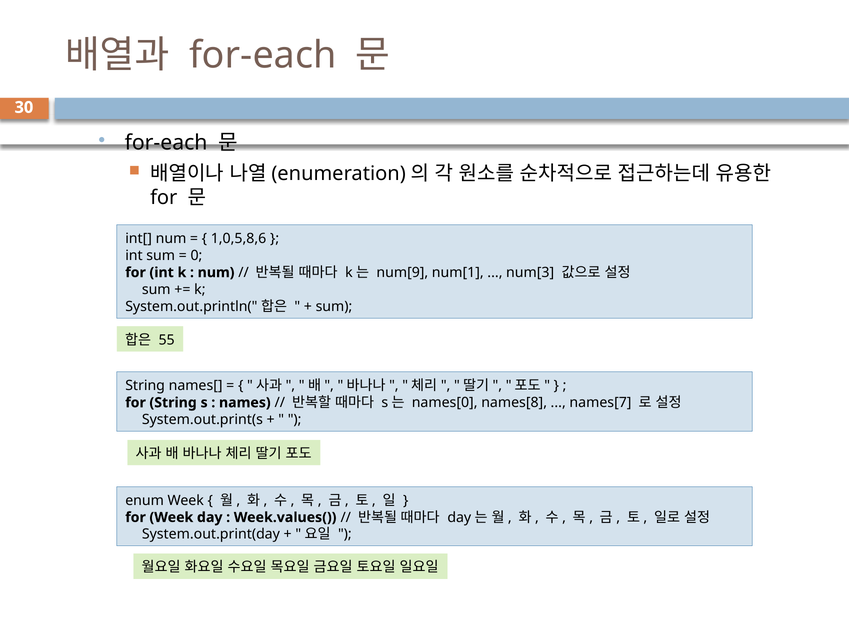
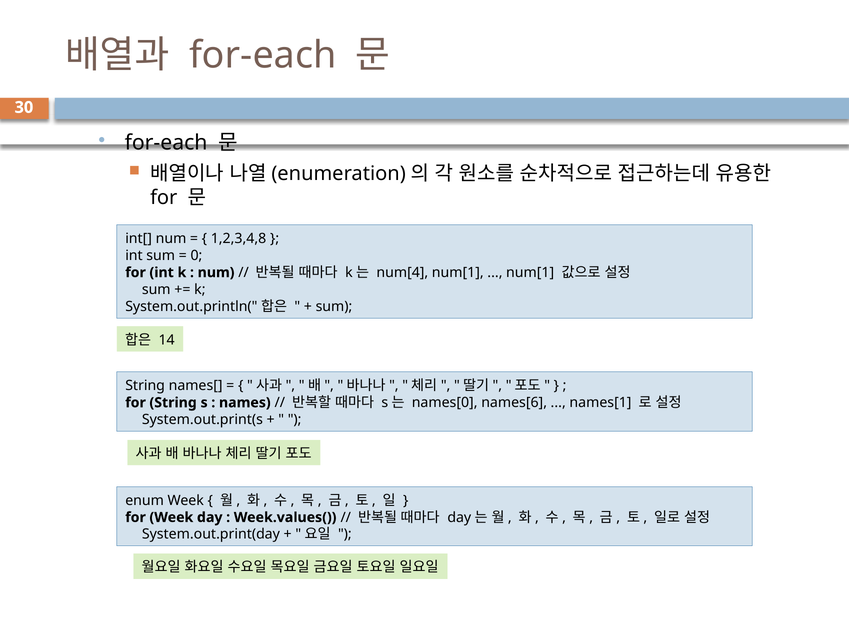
1,0,5,8,6: 1,0,5,8,6 -> 1,2,3,4,8 (239, 238)
num[9: num[9 -> num[4 (402, 272)
num[3: num[3 -> num[1 (530, 272)
55: 55 -> 14 (167, 340)
names[8: names[8 -> names[6 (514, 402)
names[7: names[7 -> names[1 (601, 402)
